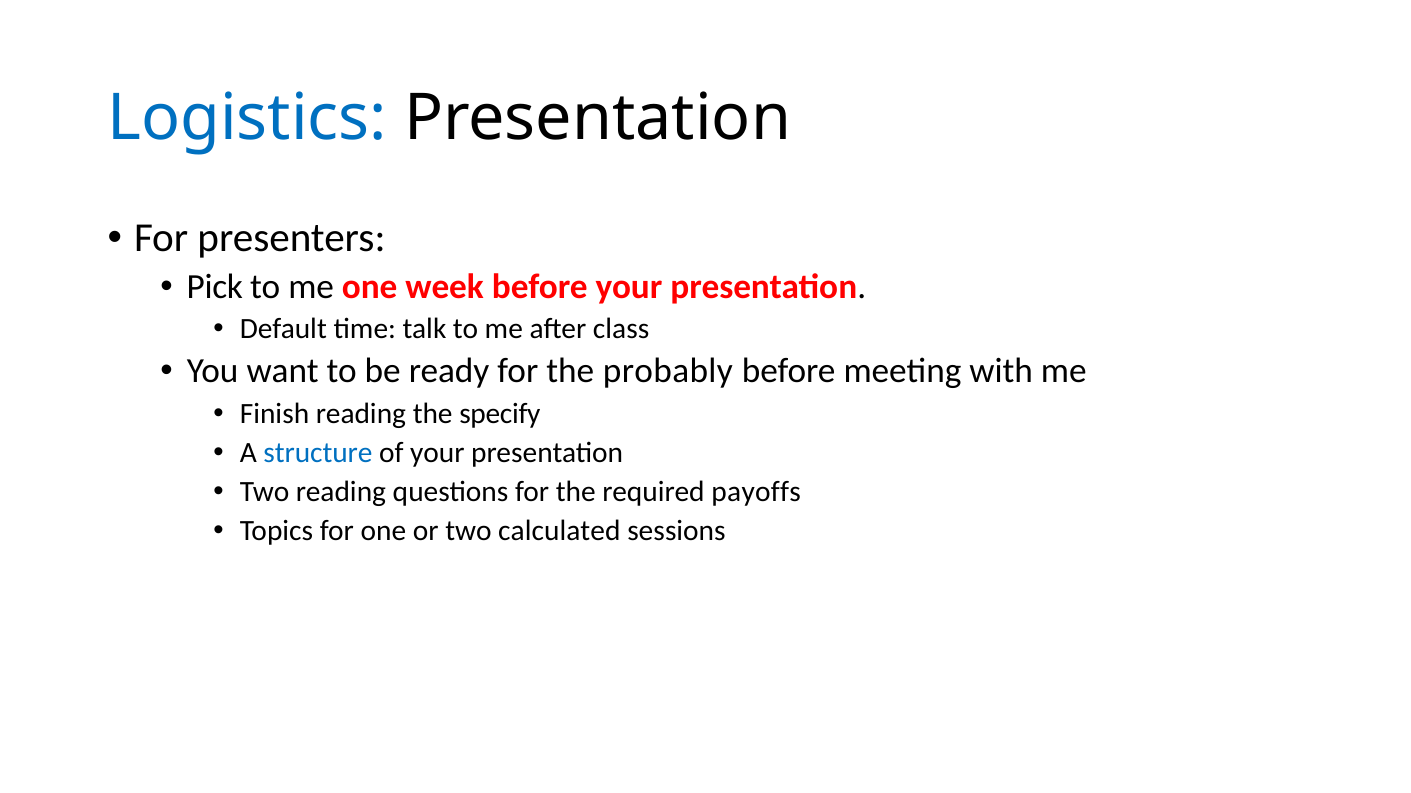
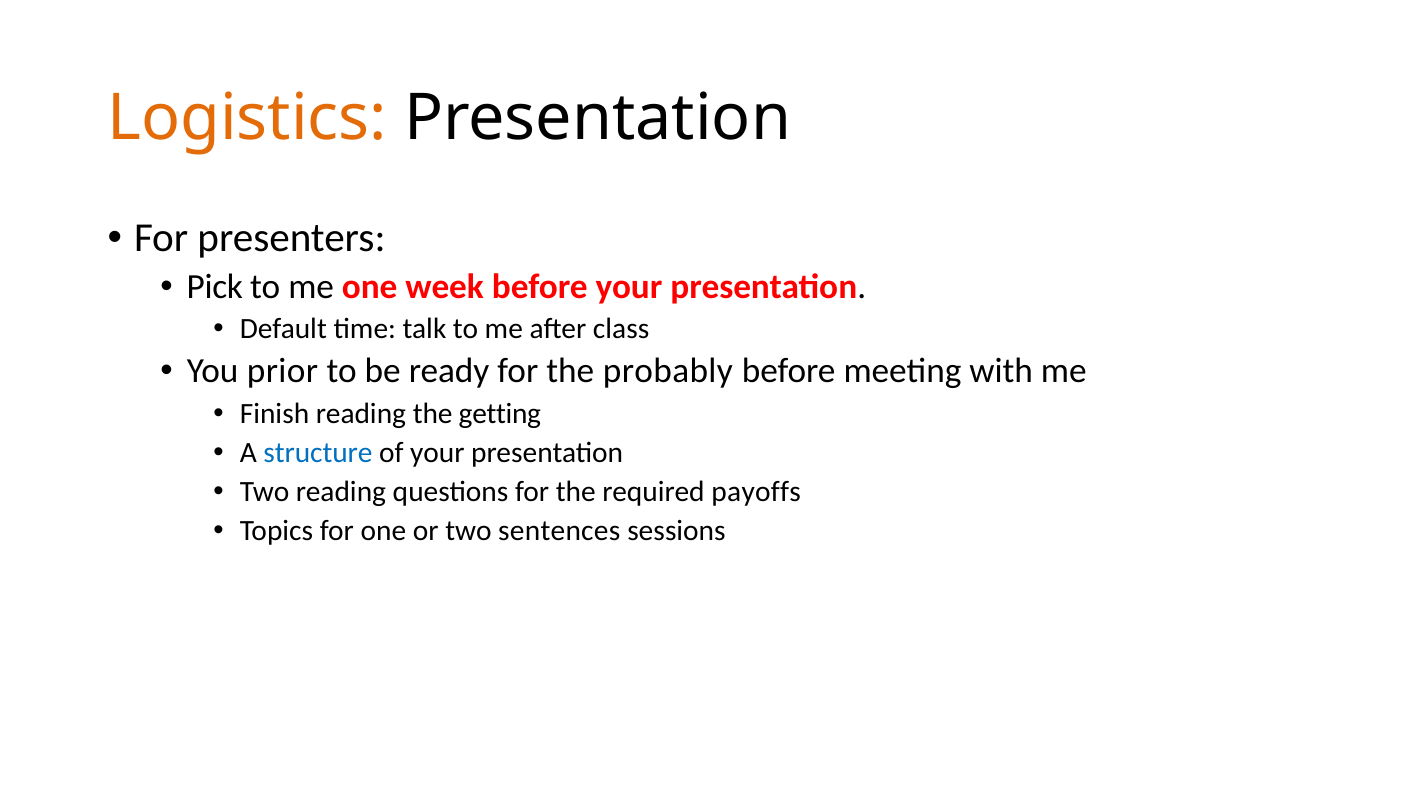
Logistics colour: blue -> orange (247, 119)
want: want -> prior (282, 372)
specify: specify -> getting (500, 414)
calculated: calculated -> sentences (559, 531)
